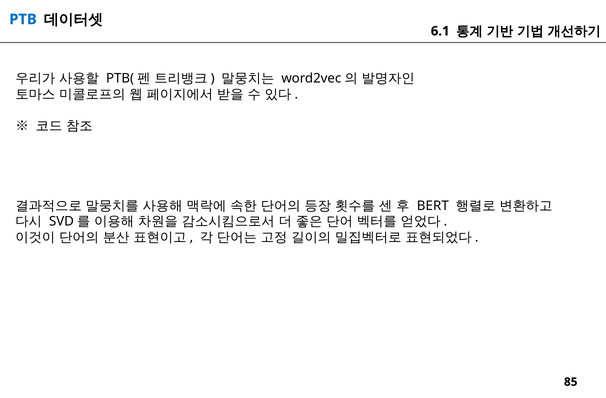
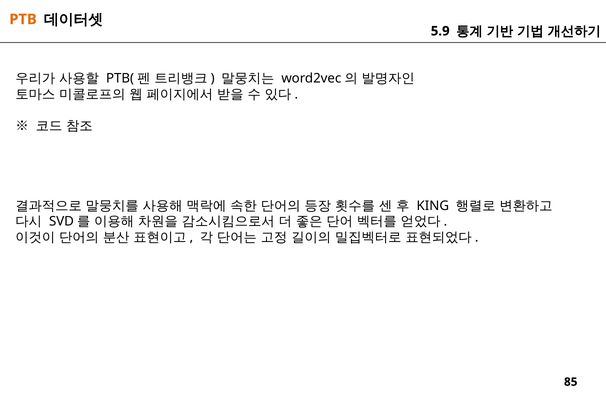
PTB colour: blue -> orange (23, 19)
6.1: 6.1 -> 5.9 (440, 31)
BERT: BERT -> KING (433, 206)
